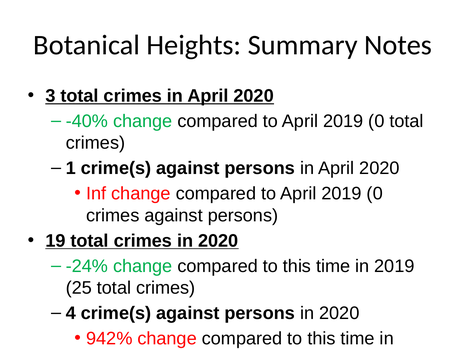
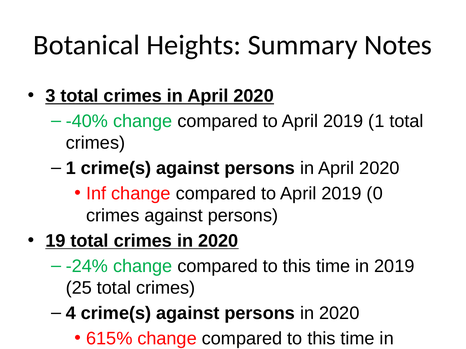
0: 0 -> 1 (376, 121)
942%: 942% -> 615% (109, 339)
